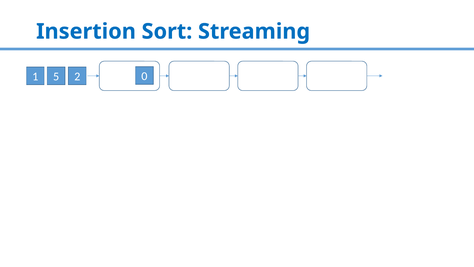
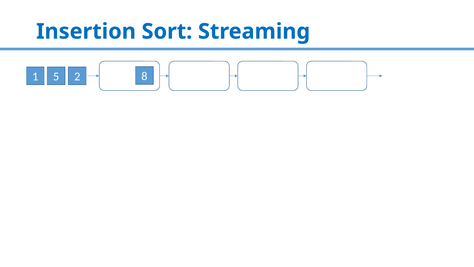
0: 0 -> 8 (144, 76)
